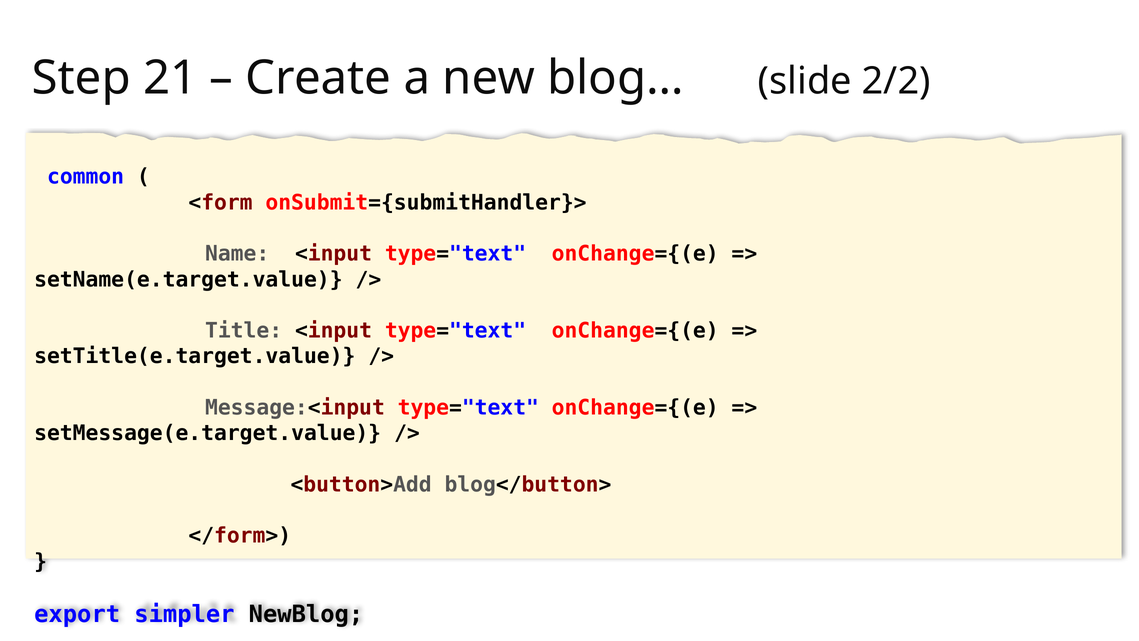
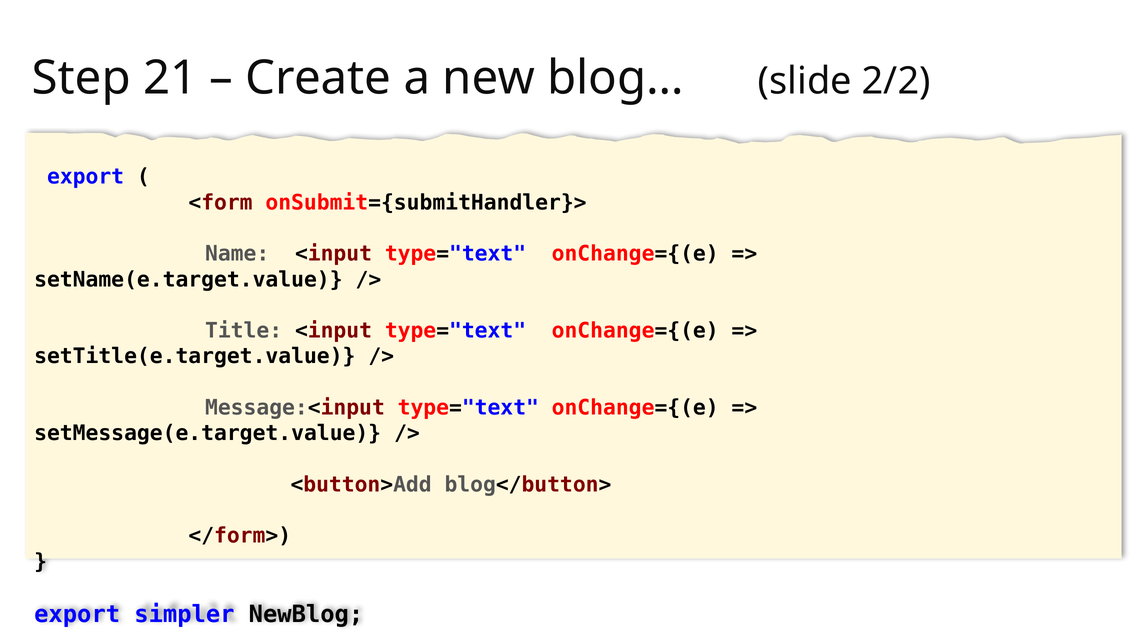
common: common -> export (86, 177)
